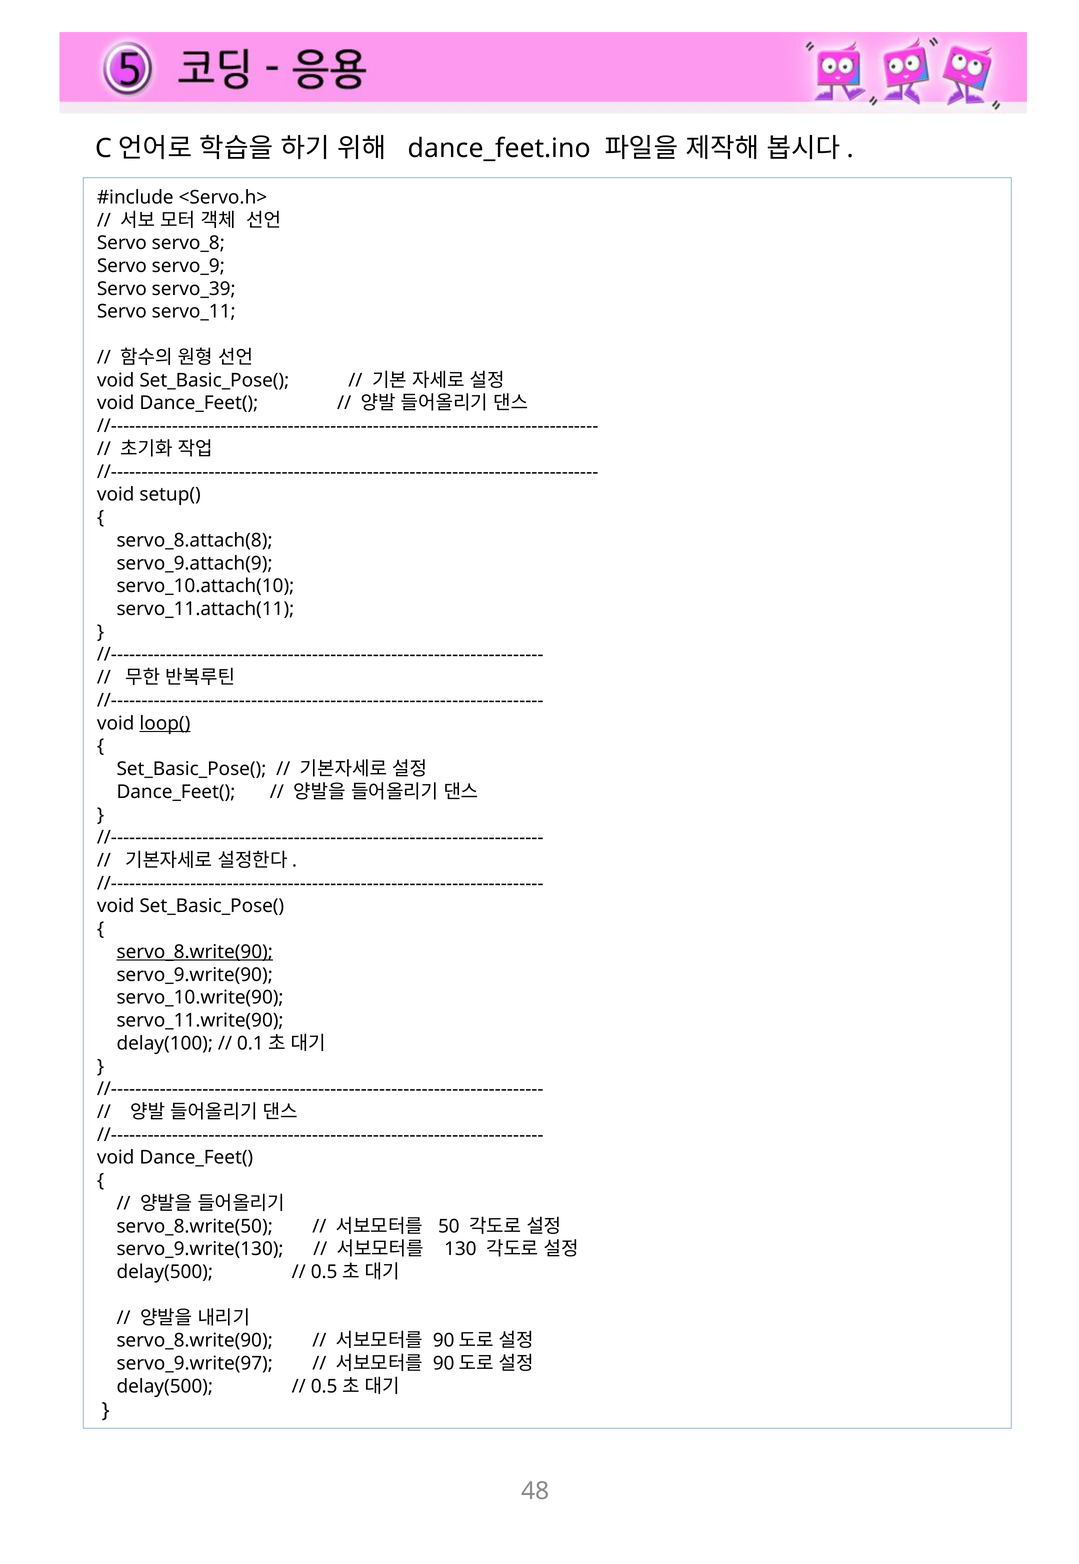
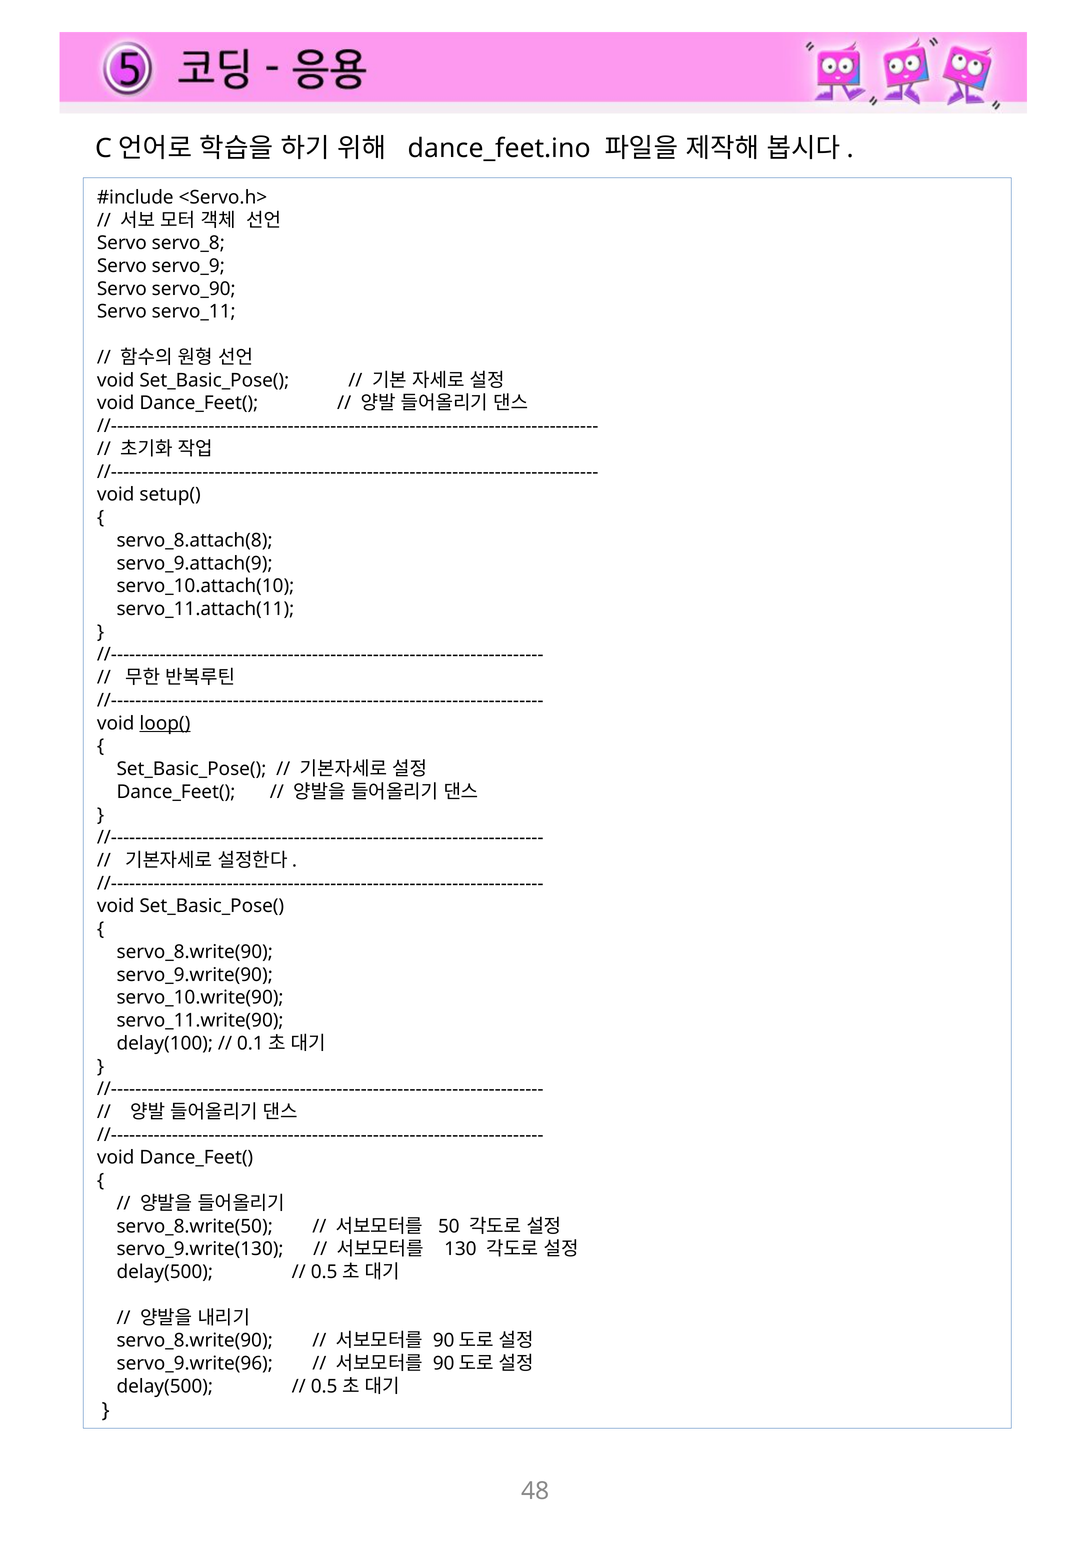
servo_39: servo_39 -> servo_90 (194, 289)
servo_8.write(90 underline: present -> none (195, 952)
servo_9.write(97: servo_9.write(97 -> servo_9.write(96 (195, 1364)
